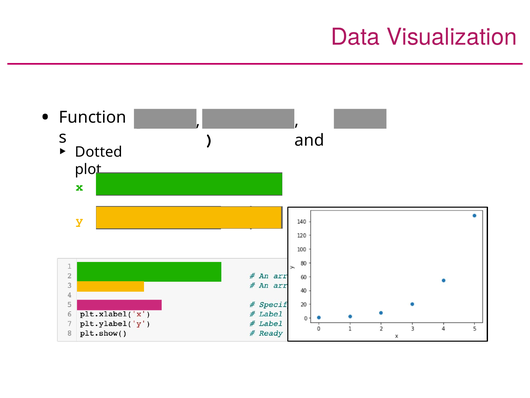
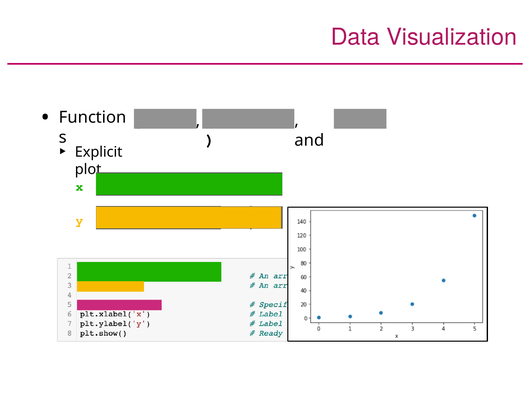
Dotted: Dotted -> Explicit (99, 152)
